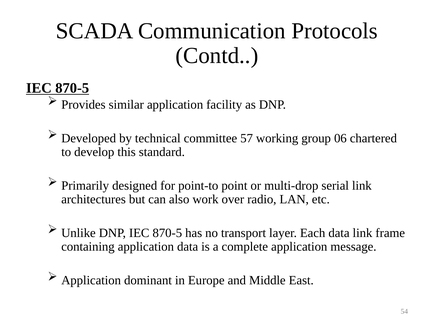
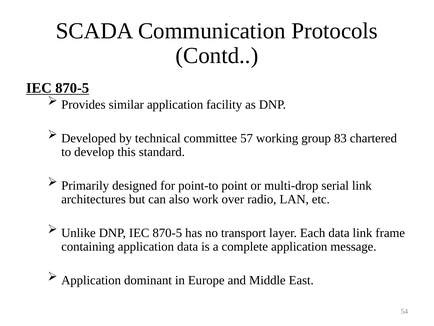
06: 06 -> 83 (340, 138)
